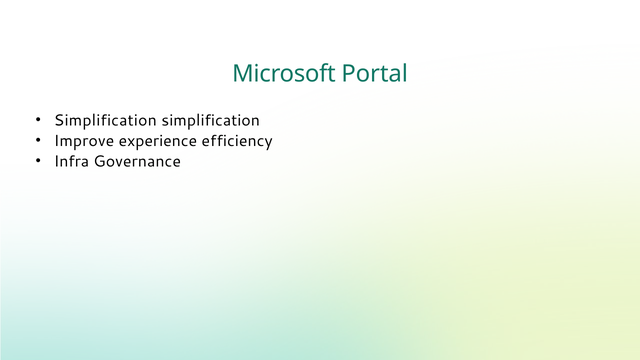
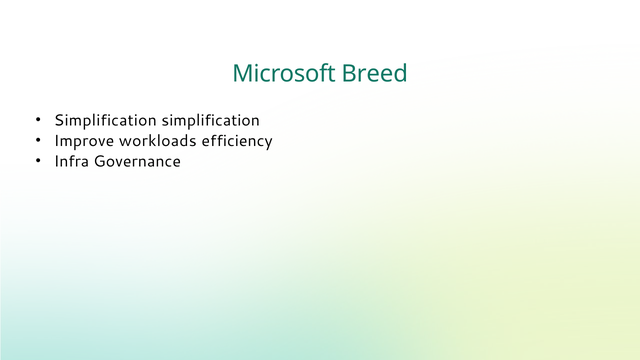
Portal: Portal -> Breed (375, 74)
experience: experience -> workloads (158, 141)
